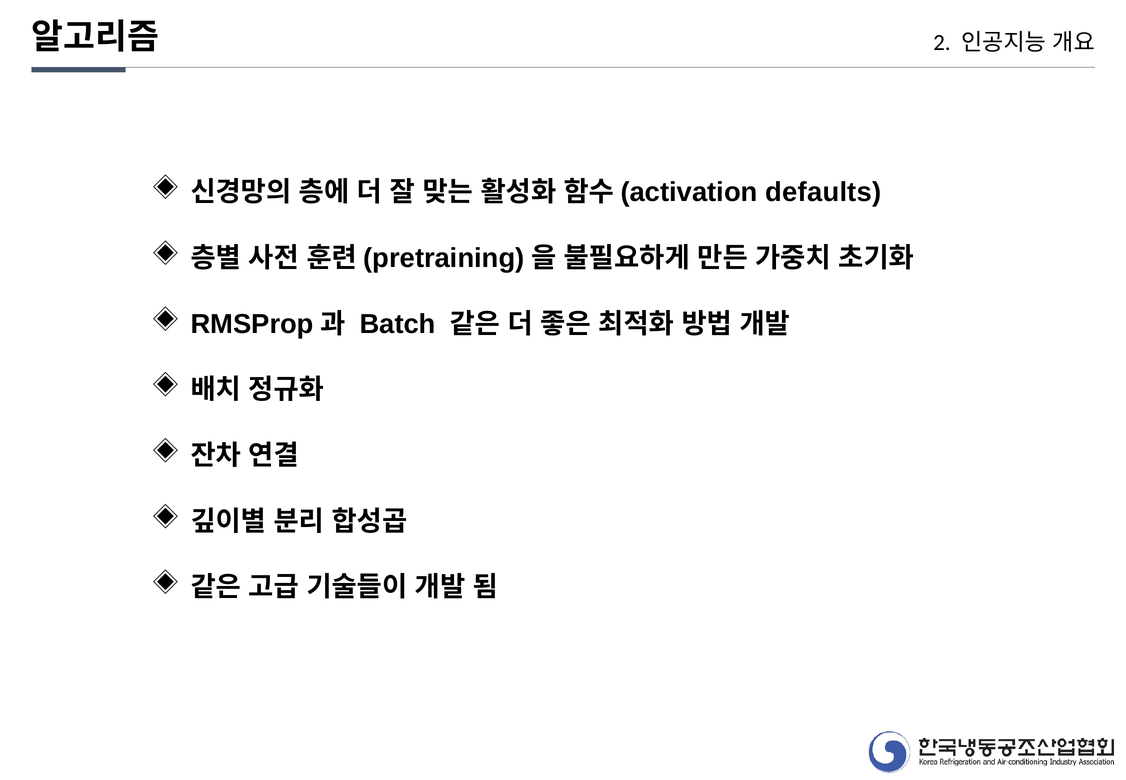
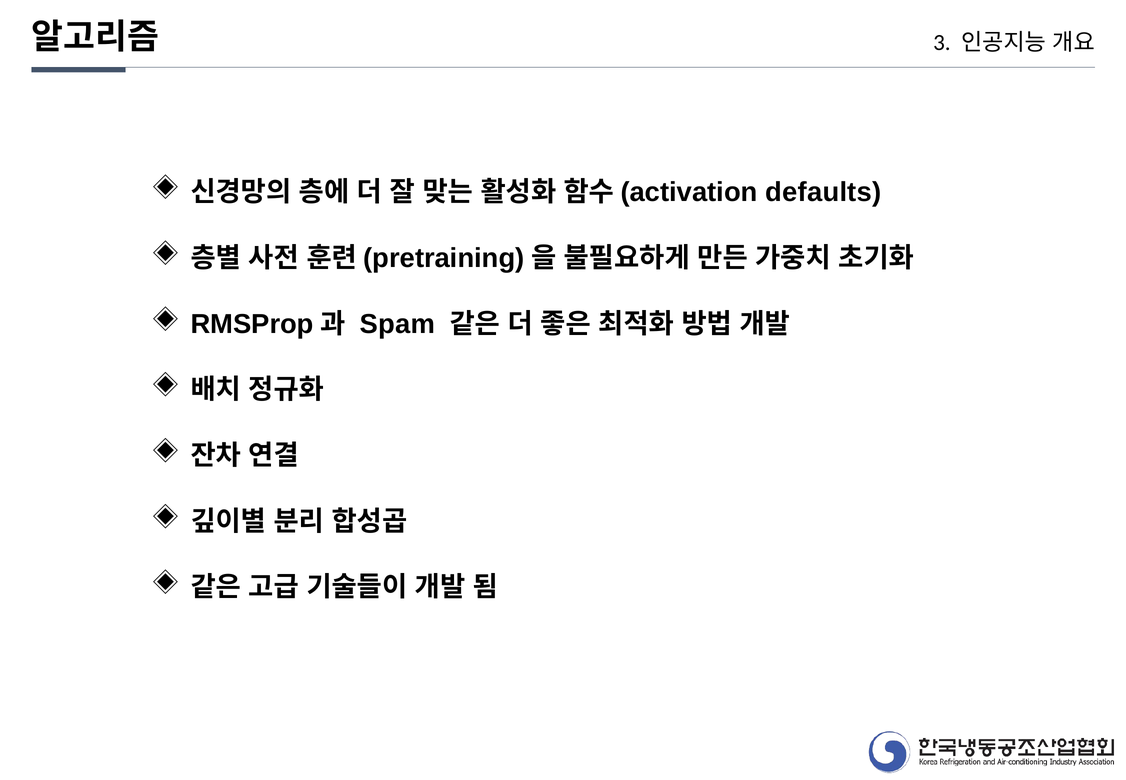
2: 2 -> 3 (942, 43)
Batch: Batch -> Spam (398, 324)
